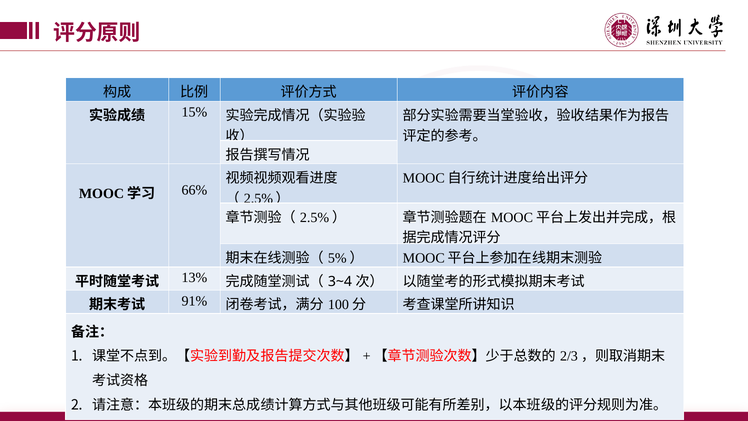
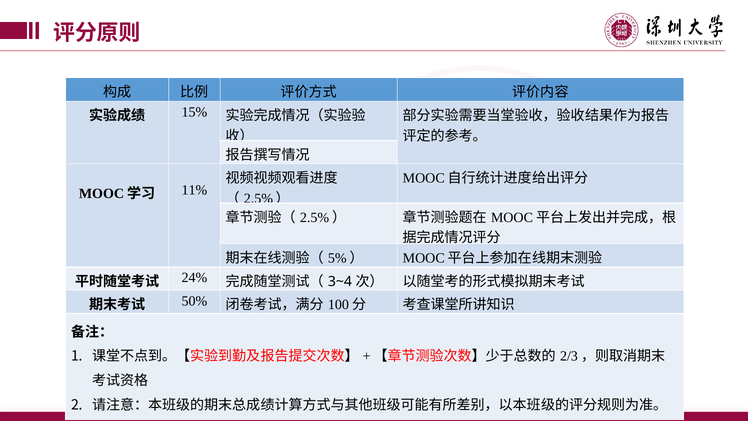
66%: 66% -> 11% (194, 190)
13%: 13% -> 24% (194, 278)
91%: 91% -> 50% (194, 301)
